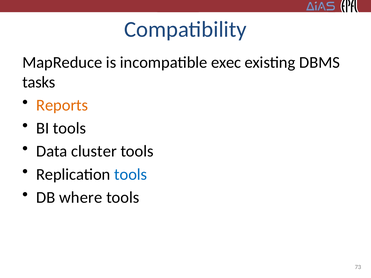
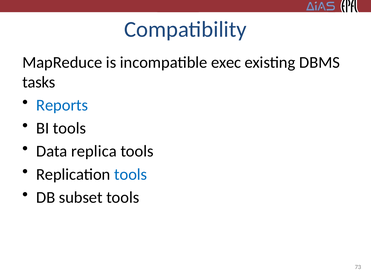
Reports colour: orange -> blue (62, 105)
cluster: cluster -> replica (94, 151)
where: where -> subset (81, 198)
